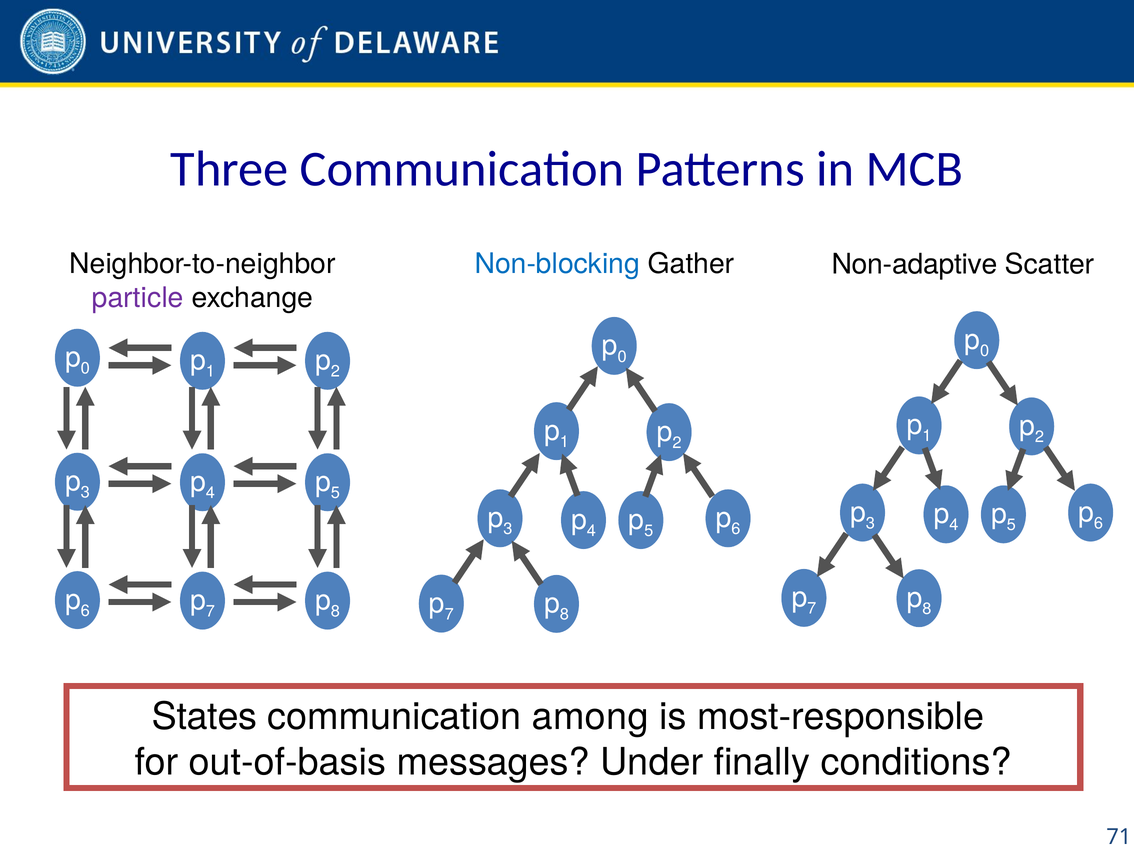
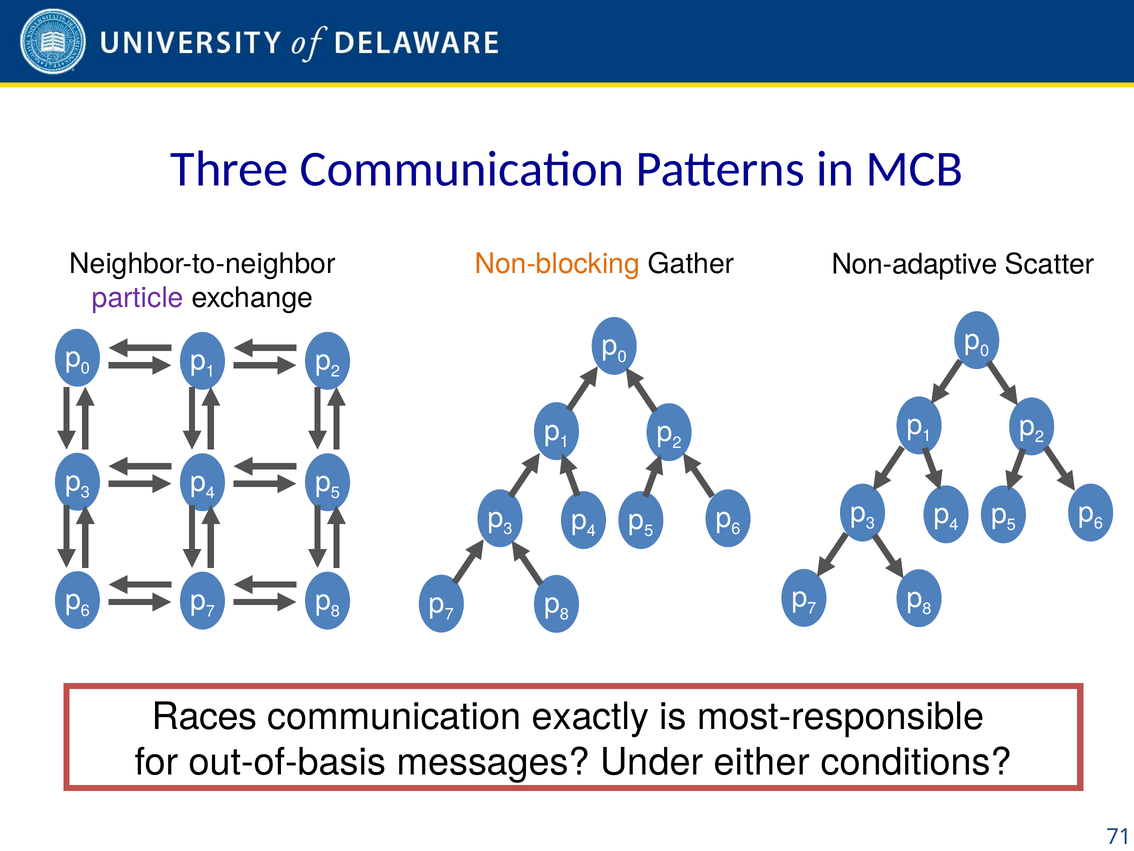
Non-blocking colour: blue -> orange (557, 264)
States: States -> Races (204, 717)
among: among -> exactly (590, 717)
finally: finally -> either (762, 762)
